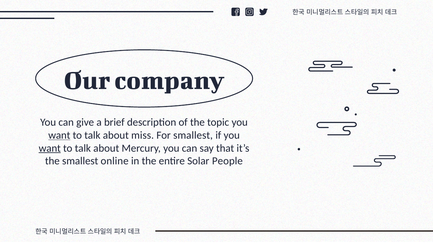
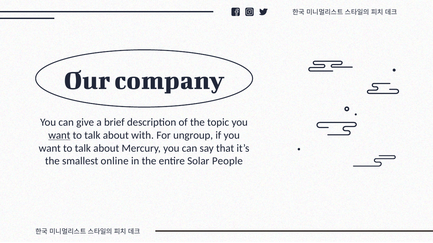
miss: miss -> with (143, 135)
For smallest: smallest -> ungroup (193, 135)
want underline: present -> none (50, 148)
